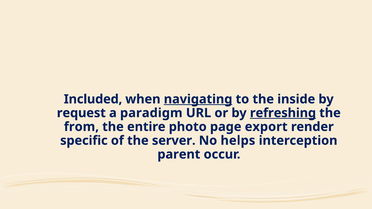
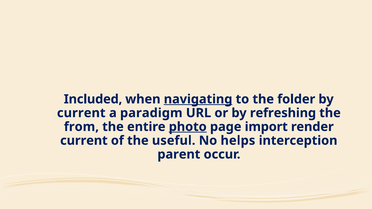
inside: inside -> folder (296, 99)
request: request -> current (81, 113)
refreshing underline: present -> none (283, 113)
photo underline: none -> present (188, 127)
export: export -> import (266, 127)
specific: specific -> current (84, 141)
server: server -> useful (174, 141)
